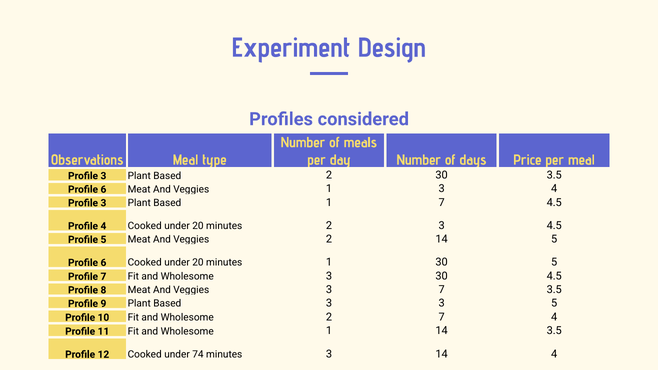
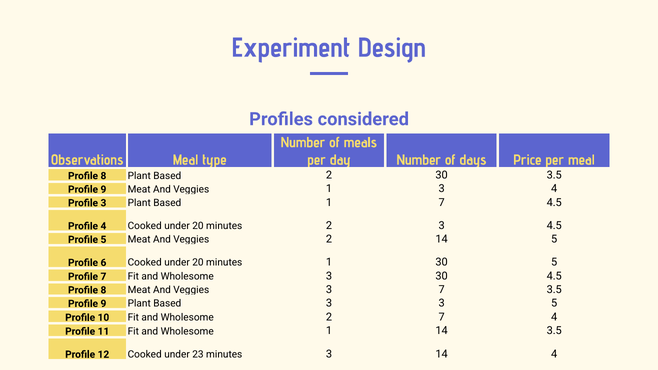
3: 3 -> 8 (103, 176)
6: 6 -> 9 (103, 189)
74: 74 -> 23 (198, 355)
